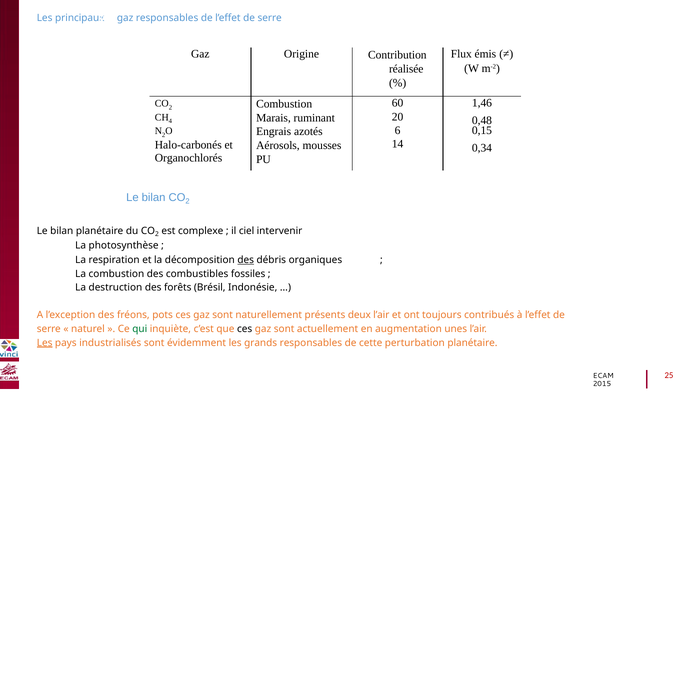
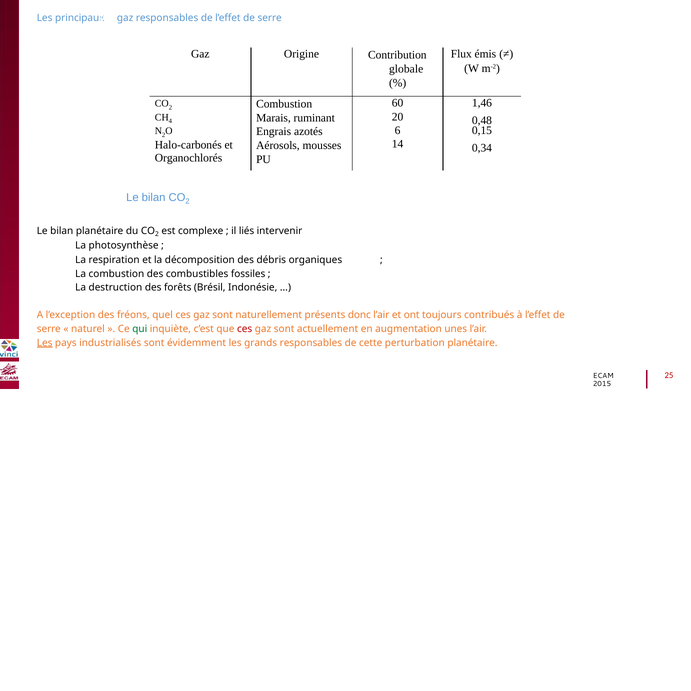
réalisée: réalisée -> globale (406, 69)
ciel: ciel -> liés (247, 231)
des underline: present -> none (246, 260)
pots: pots -> quel (163, 315)
deux: deux -> donc (359, 315)
ces colour: black -> red (245, 329)
